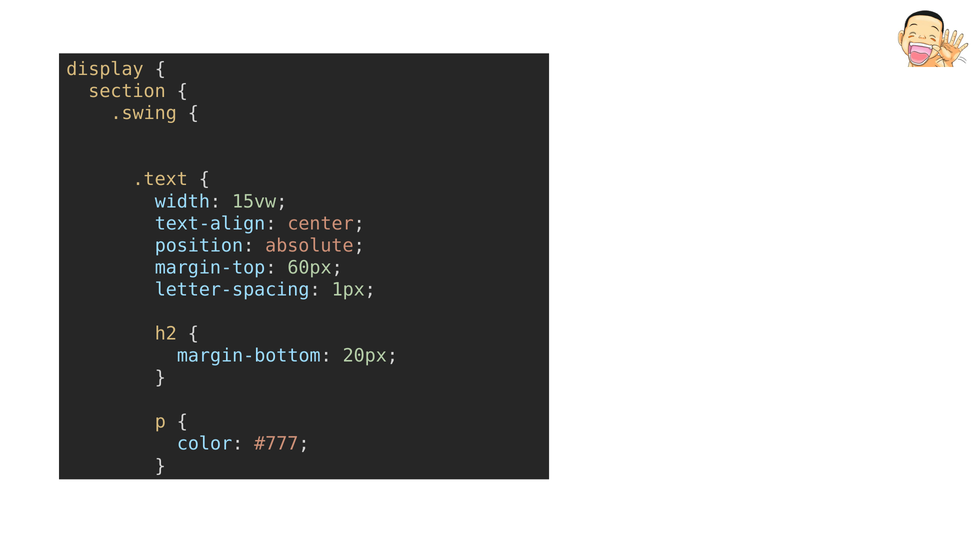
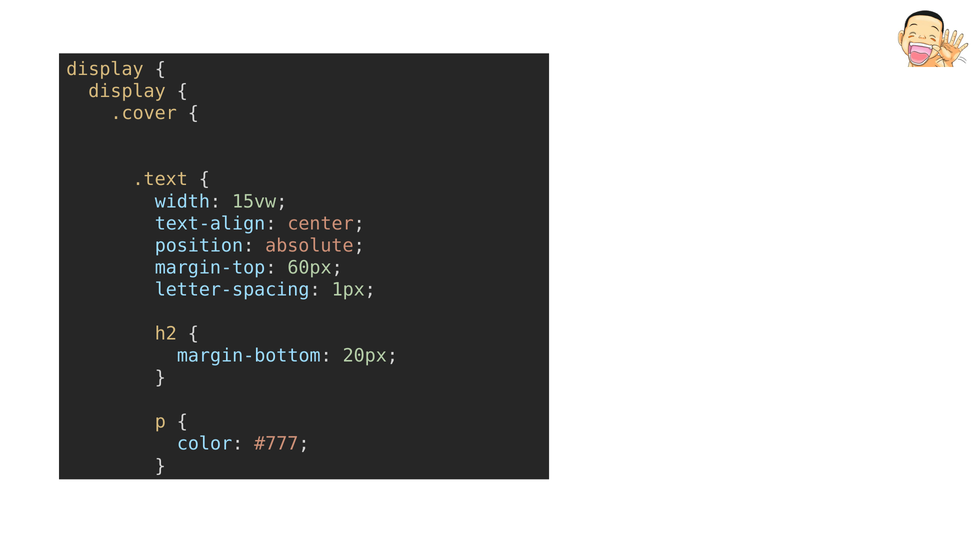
section: section -> display (127, 91)
.swing: .swing -> .cover (144, 113)
